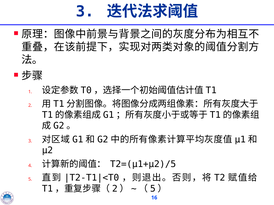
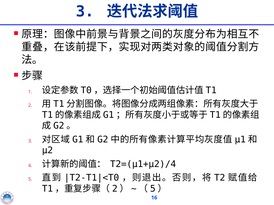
T2=(µ1+µ2)/5: T2=(µ1+µ2)/5 -> T2=(µ1+µ2)/4 (143, 164)
